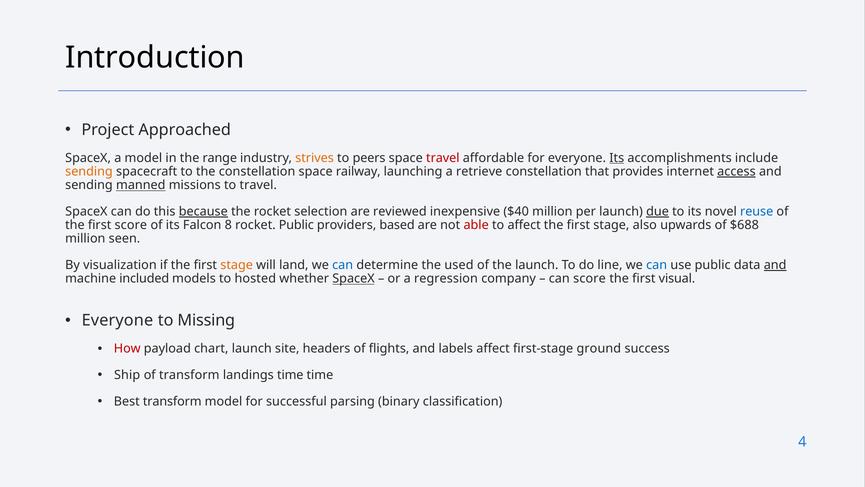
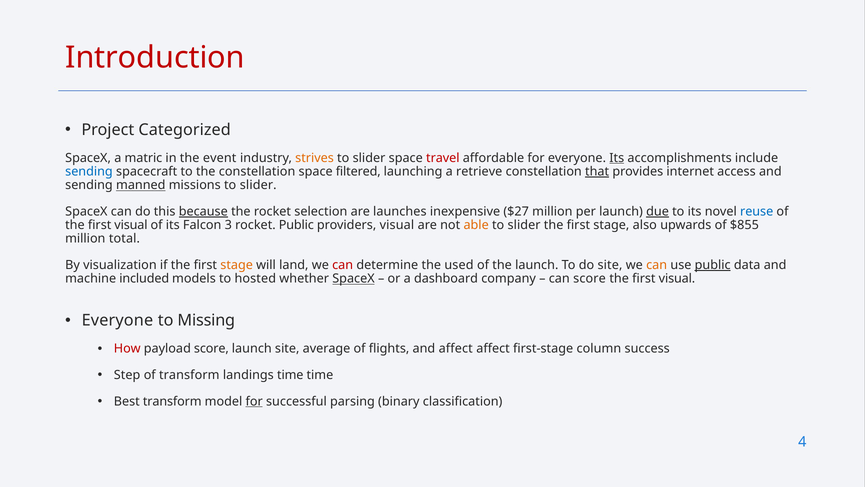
Introduction colour: black -> red (155, 58)
Approached: Approached -> Categorized (185, 130)
a model: model -> matric (143, 158)
range: range -> event (220, 158)
peers: peers -> slider (369, 158)
sending colour: orange -> blue (89, 171)
railway: railway -> filtered (358, 171)
that underline: none -> present (597, 171)
access underline: present -> none (736, 171)
missions to travel: travel -> slider (258, 185)
reviewed: reviewed -> launches (400, 211)
$40: $40 -> $27 (516, 211)
score: score -> visual (131, 225)
8: 8 -> 3 (228, 225)
providers based: based -> visual (397, 225)
able colour: red -> orange (476, 225)
affect: affect -> slider (524, 225)
$688: $688 -> $855 (744, 225)
seen: seen -> total (124, 239)
can colour: blue -> red (343, 265)
do line: line -> site (610, 265)
can colour: blue -> orange (657, 265)
public underline: none -> present (713, 265)
and underline: present -> none (775, 265)
regression: regression -> dashboard (446, 278)
payload chart: chart -> score (211, 348)
headers: headers -> average (327, 348)
and labels: labels -> affect (456, 348)
ground: ground -> column (599, 348)
Ship: Ship -> Step (127, 375)
for underline: none -> present (254, 401)
